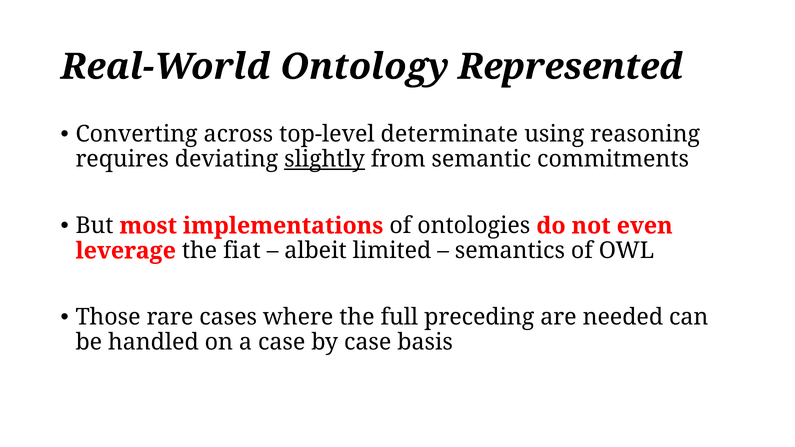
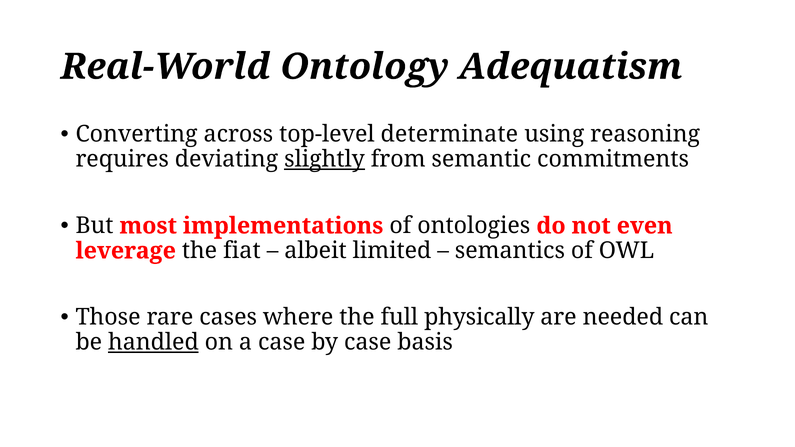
Represented: Represented -> Adequatism (570, 67)
preceding: preceding -> physically (479, 317)
handled underline: none -> present (153, 342)
